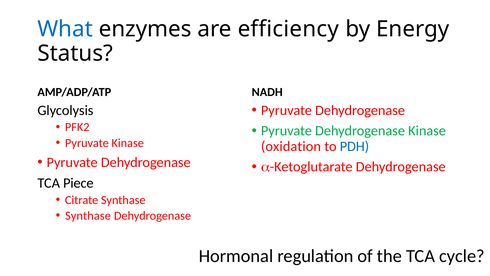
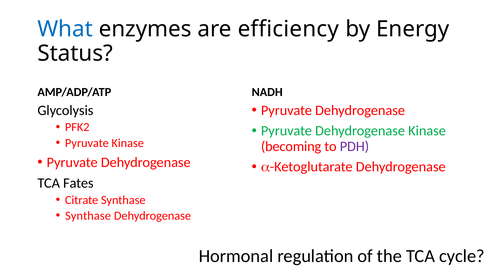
oxidation: oxidation -> becoming (291, 146)
PDH colour: blue -> purple (354, 146)
Piece: Piece -> Fates (78, 183)
